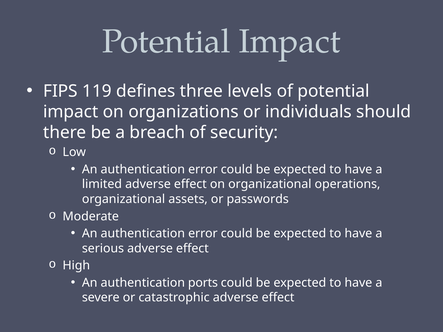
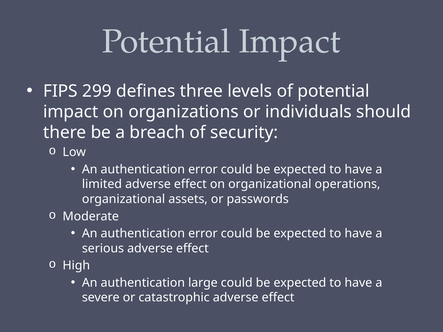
119: 119 -> 299 (97, 91)
ports: ports -> large (203, 283)
